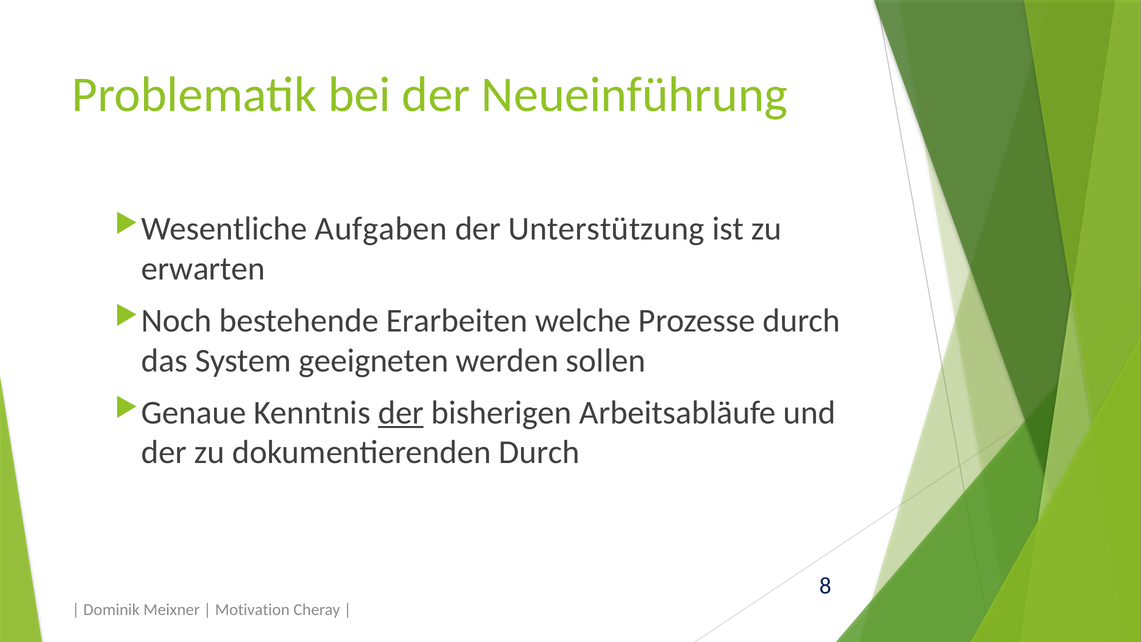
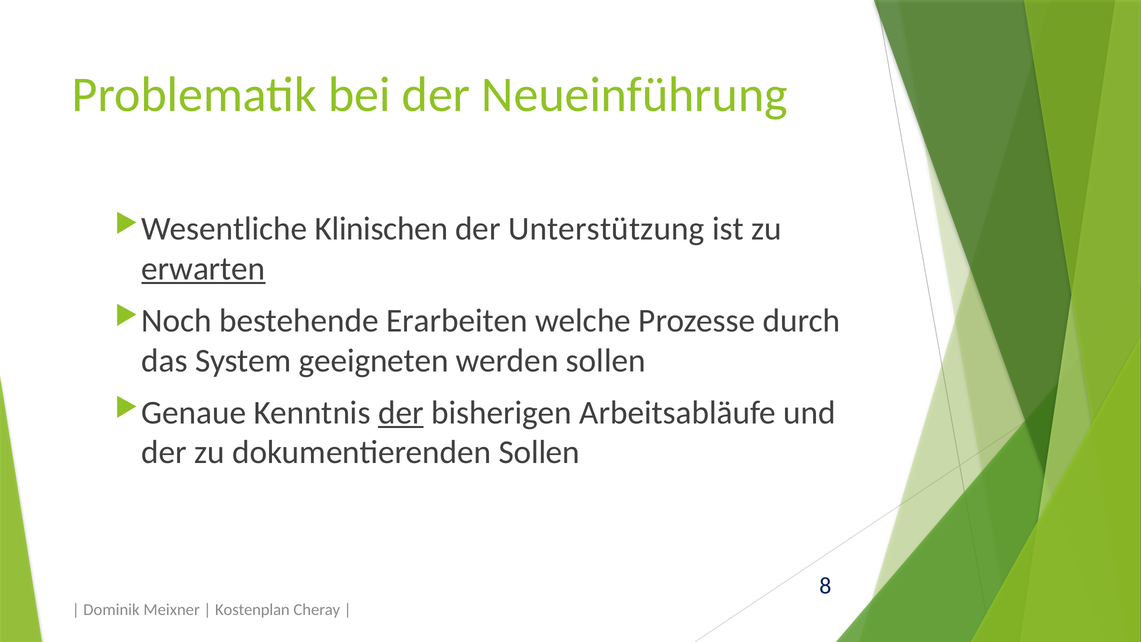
Aufgaben: Aufgaben -> Klinischen (381, 229)
erwarten underline: none -> present (203, 269)
dokumentierenden Durch: Durch -> Sollen (539, 452)
Motivation: Motivation -> Kostenplan (252, 610)
